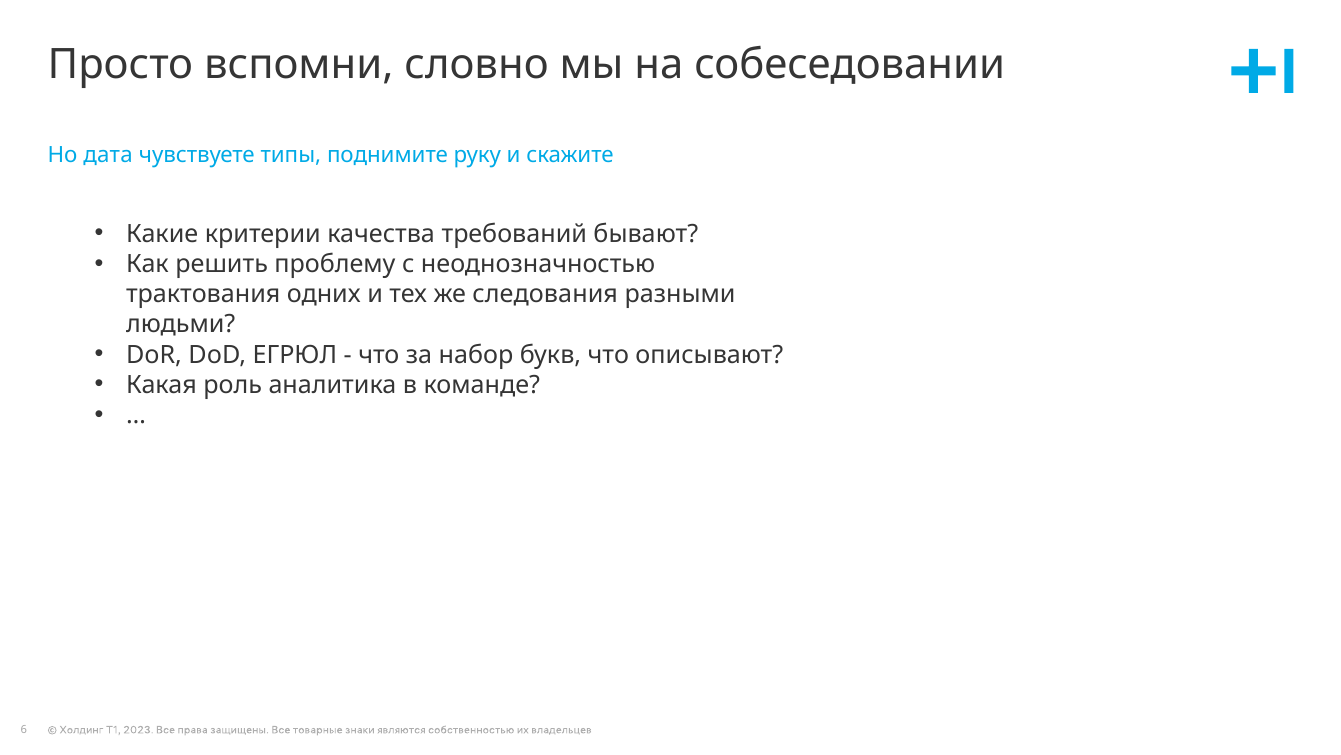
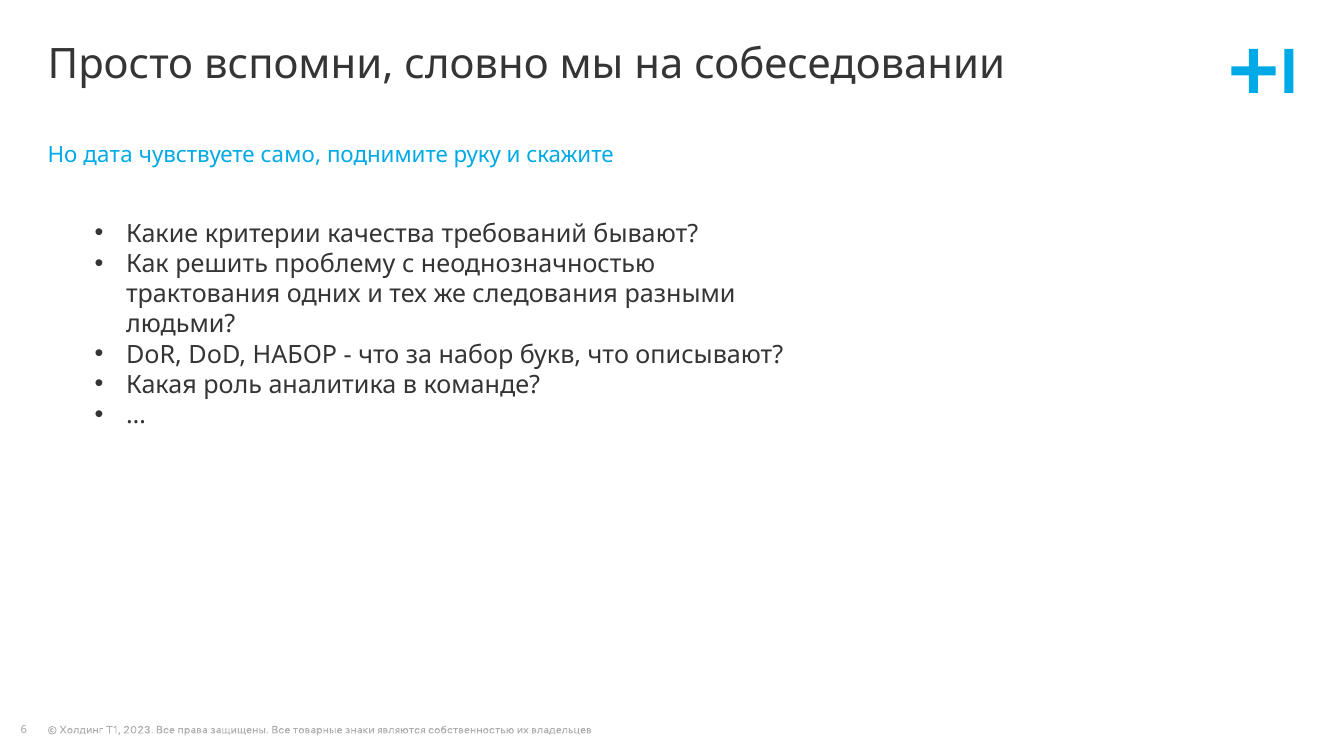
типы: типы -> само (291, 155)
DoD ЕГРЮЛ: ЕГРЮЛ -> НАБОР (295, 354)
